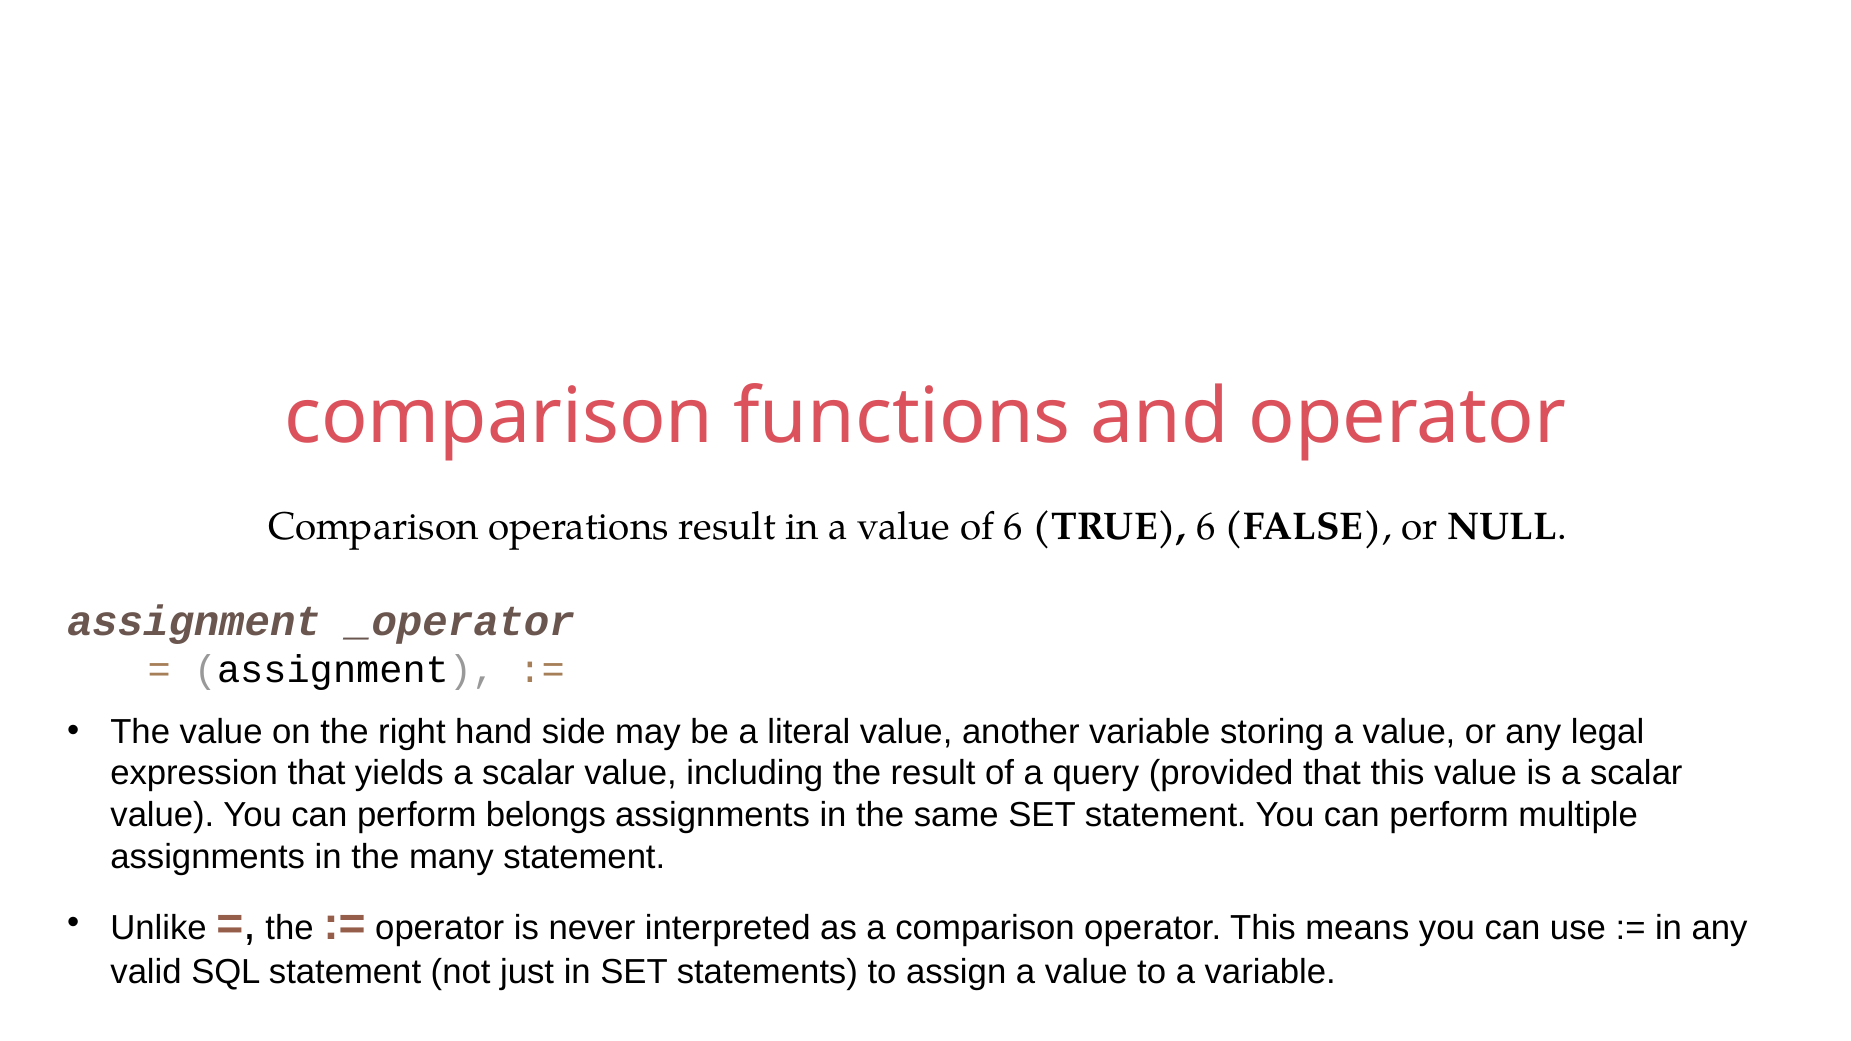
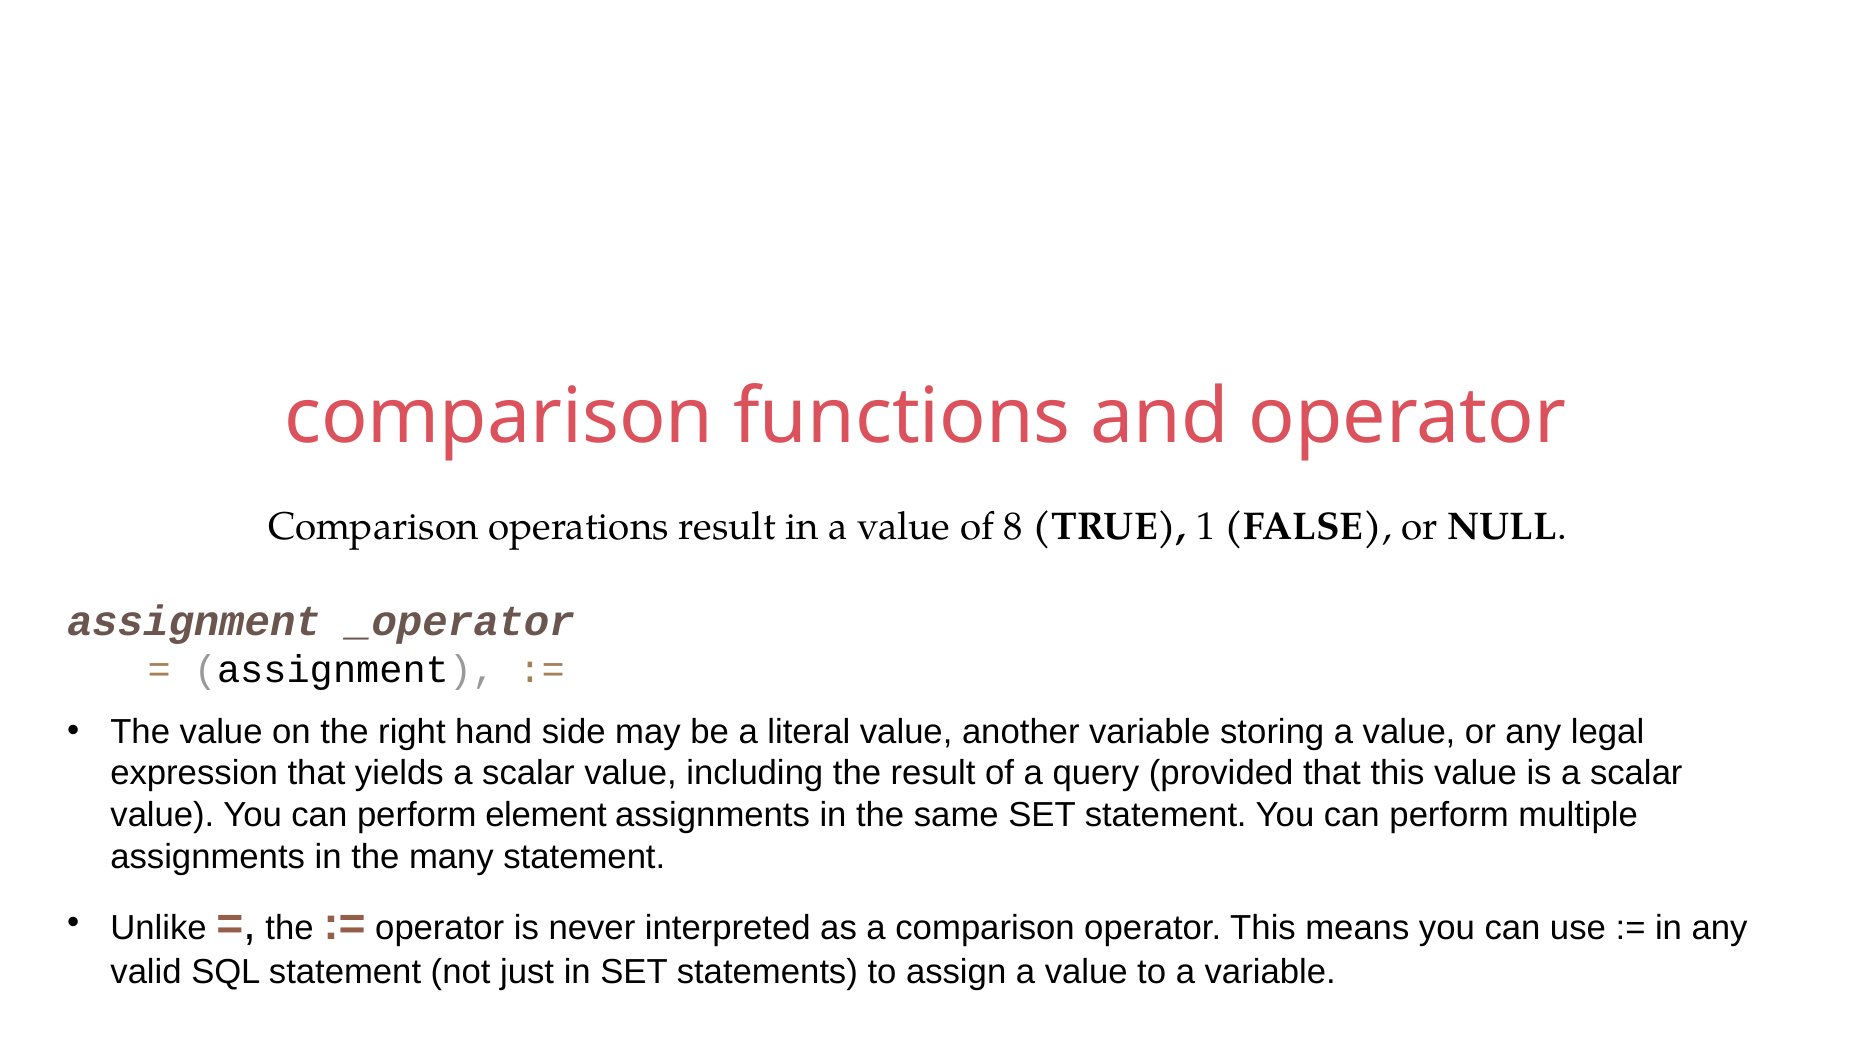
of 6: 6 -> 8 (1013, 527)
TRUE 6: 6 -> 1 (1206, 527)
belongs: belongs -> element (546, 815)
